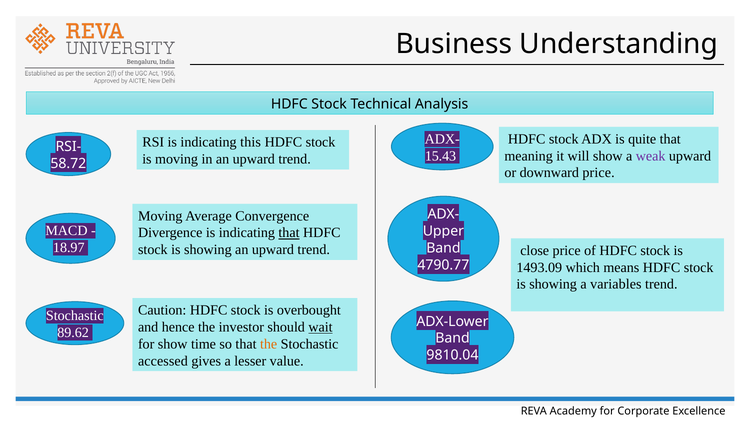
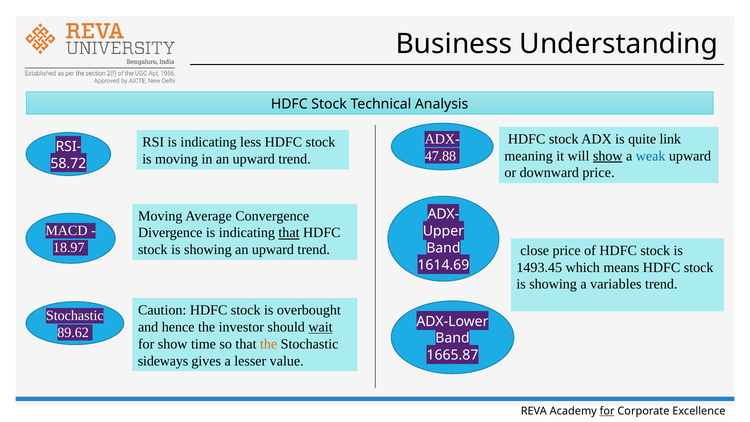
quite that: that -> link (670, 139)
this: this -> less (251, 142)
15.43: 15.43 -> 47.88 (440, 156)
show underline: none -> present (608, 156)
weak colour: purple -> blue (651, 156)
1493.09: 1493.09 -> 1493.45 (539, 267)
4790.77: 4790.77 -> 1614.69 (443, 265)
9810.04: 9810.04 -> 1665.87 (452, 355)
accessed: accessed -> sideways (163, 361)
for underline: none -> present (607, 411)
